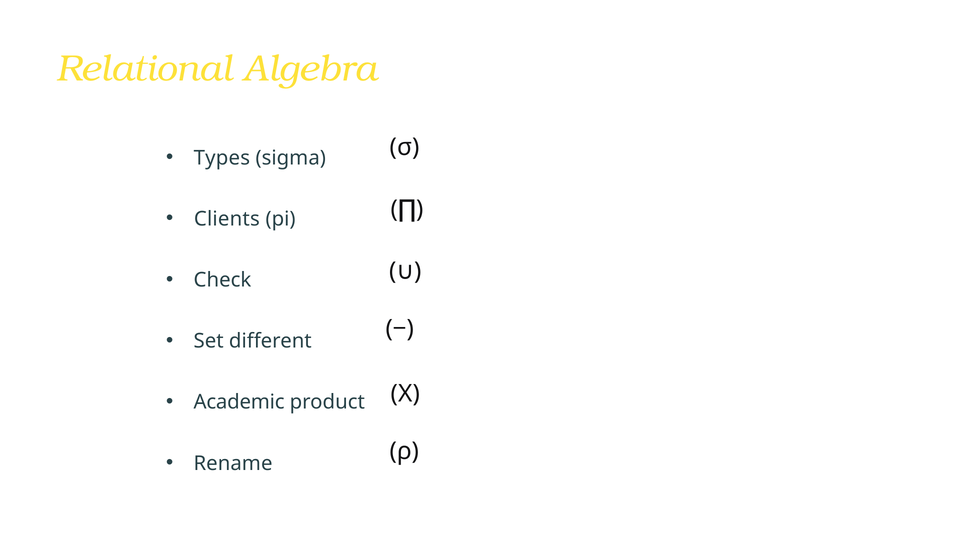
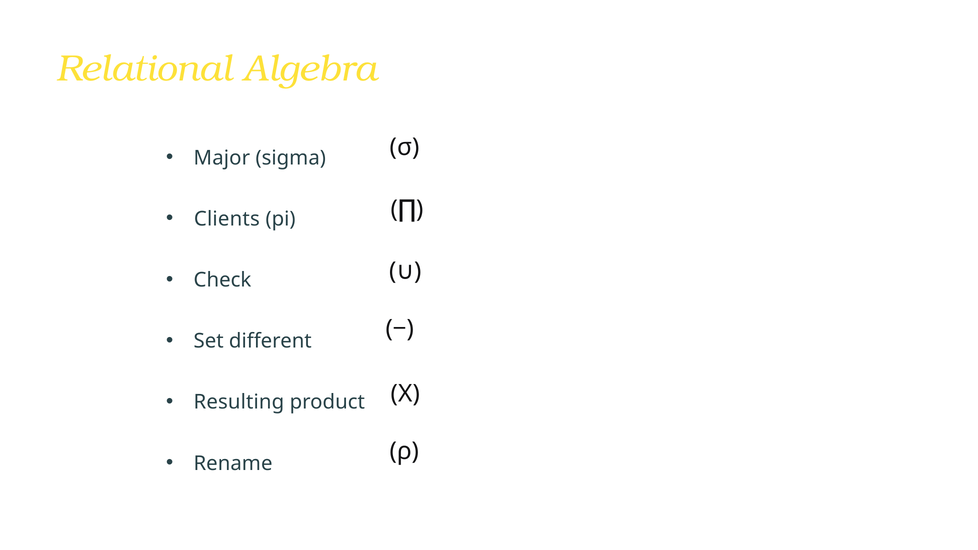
Types: Types -> Major (222, 158)
Academic: Academic -> Resulting (239, 402)
